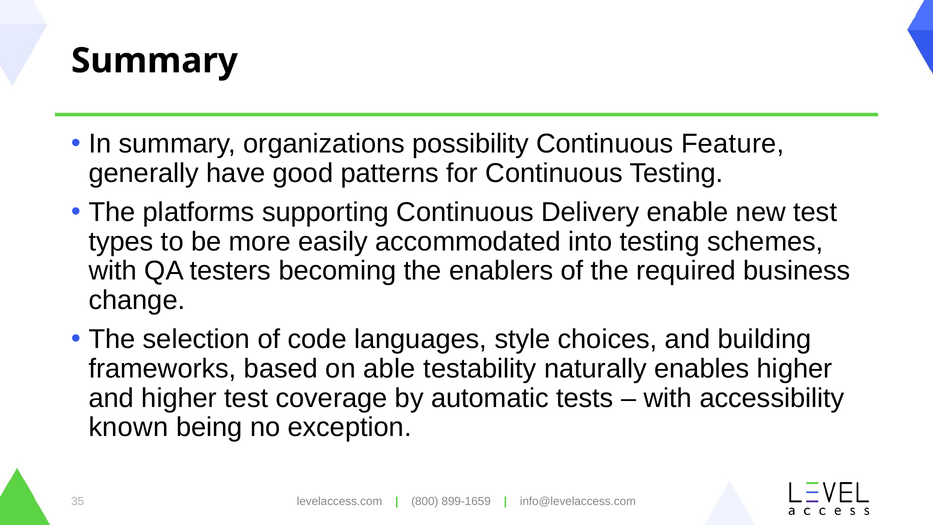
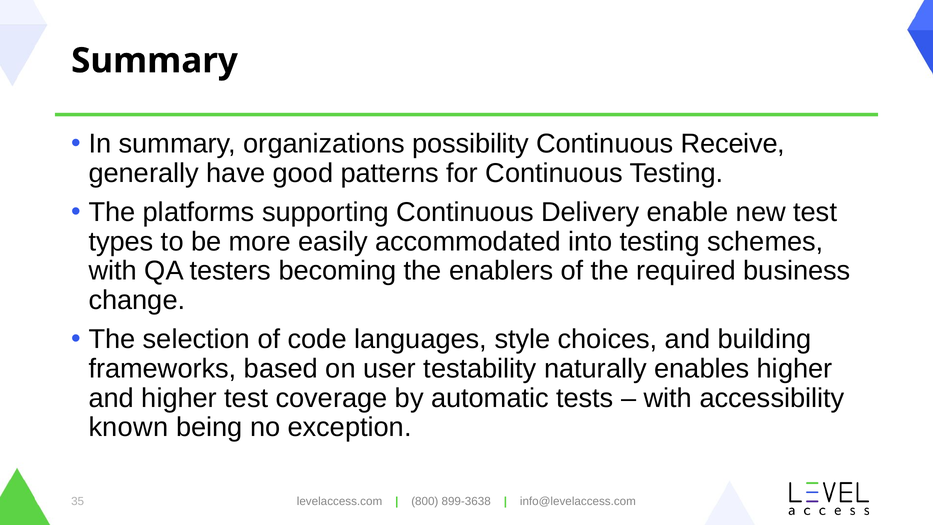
Feature: Feature -> Receive (733, 144)
able: able -> user (390, 369)
899-1659: 899-1659 -> 899-3638 (466, 501)
